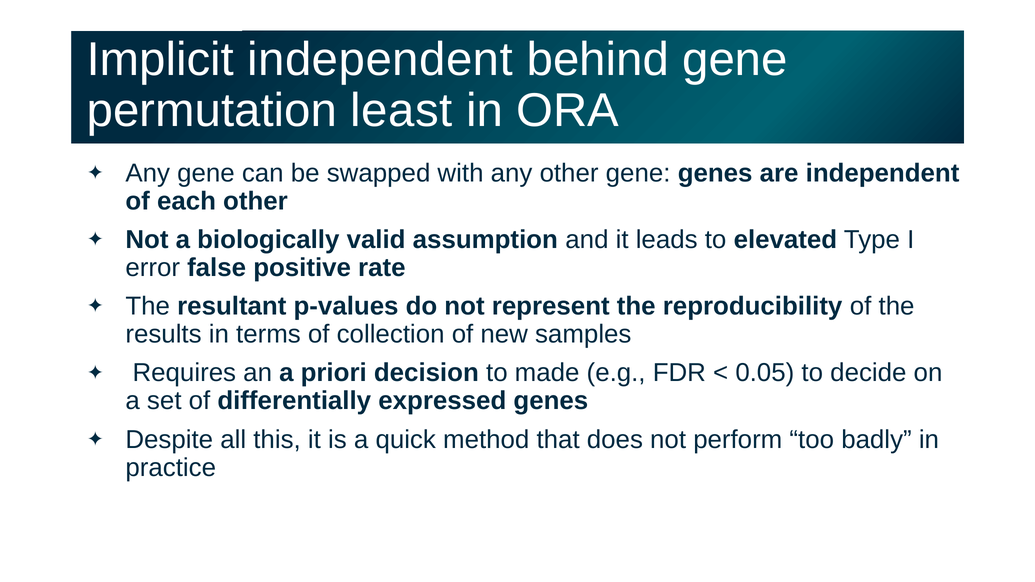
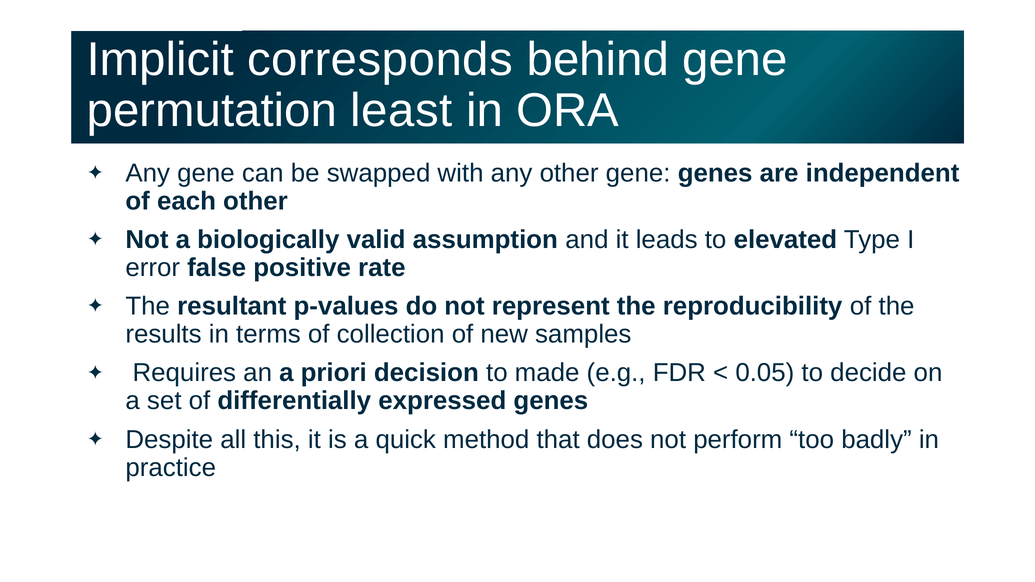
Implicit independent: independent -> corresponds (380, 59)
